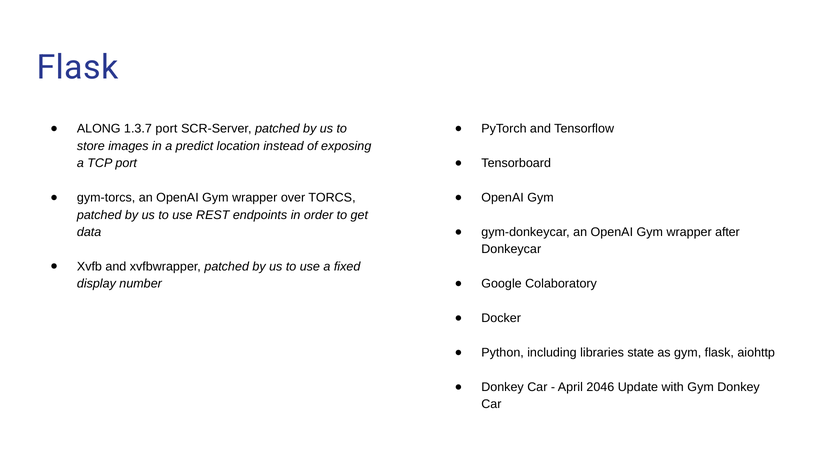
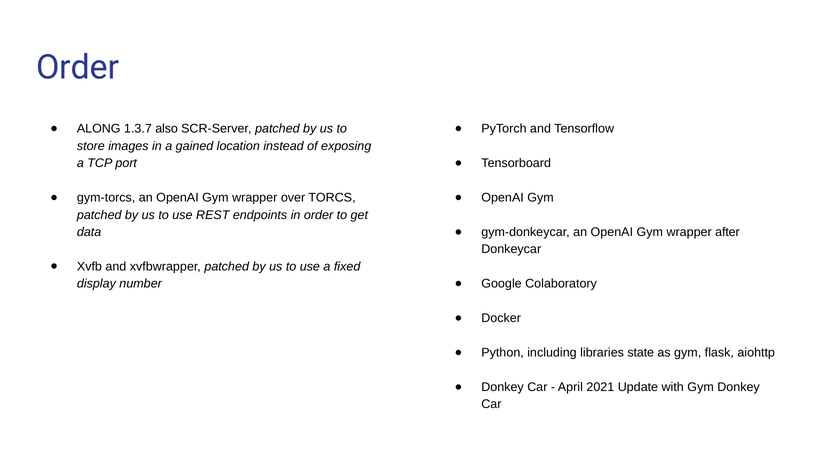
Flask: Flask -> Order (78, 68)
1.3.7 port: port -> also (167, 129)
predict: predict -> gained (195, 146)
2046: 2046 -> 2021 (600, 387)
